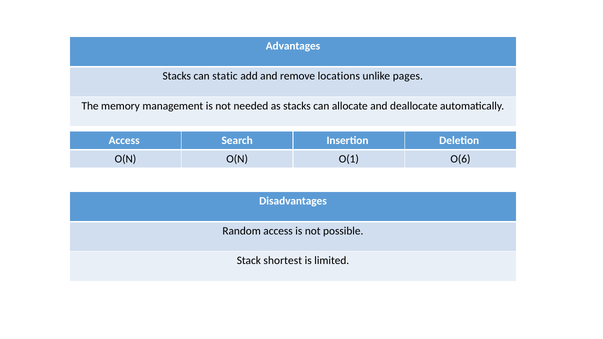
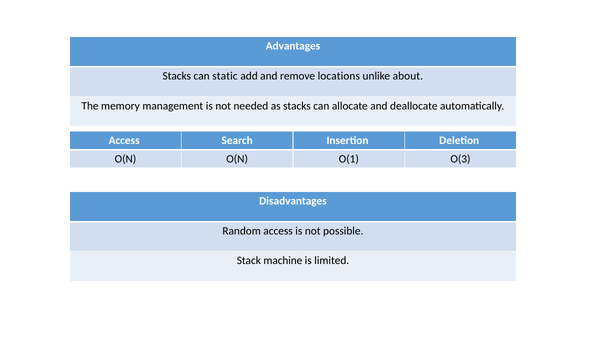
pages: pages -> about (408, 76)
O(6: O(6 -> O(3 (460, 159)
shortest: shortest -> machine (283, 261)
